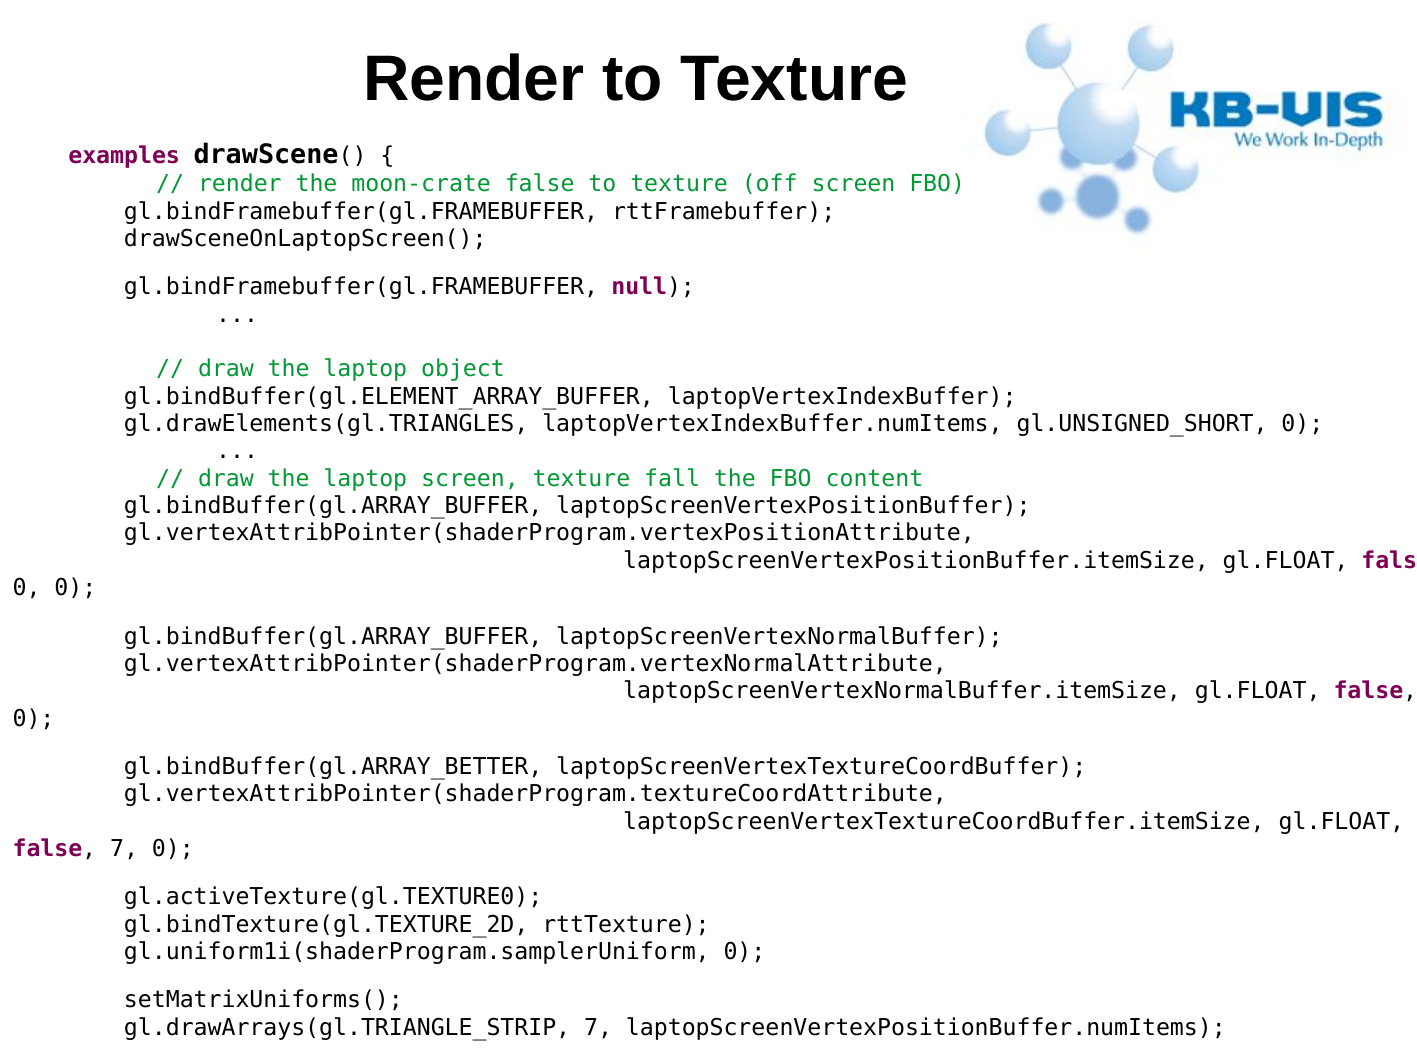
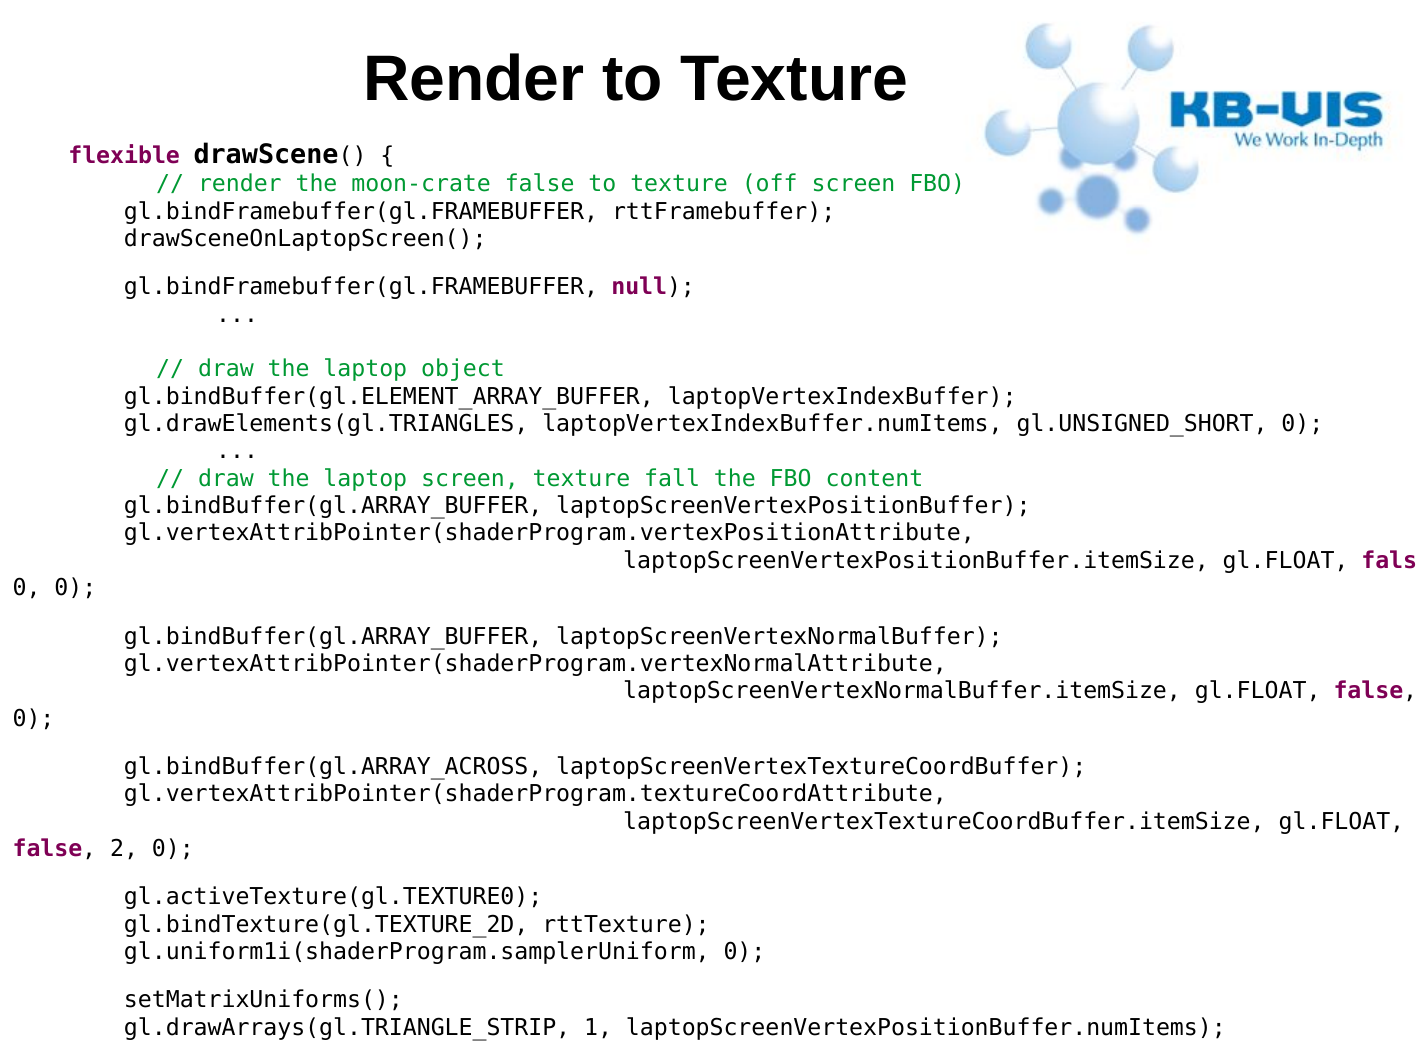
examples: examples -> flexible (124, 156)
gl.bindBuffer(gl.ARRAY_BETTER: gl.bindBuffer(gl.ARRAY_BETTER -> gl.bindBuffer(gl.ARRAY_ACROSS (333, 766)
false 7: 7 -> 2 (124, 848)
gl.drawArrays(gl.TRIANGLE_STRIP 7: 7 -> 1 (598, 1027)
